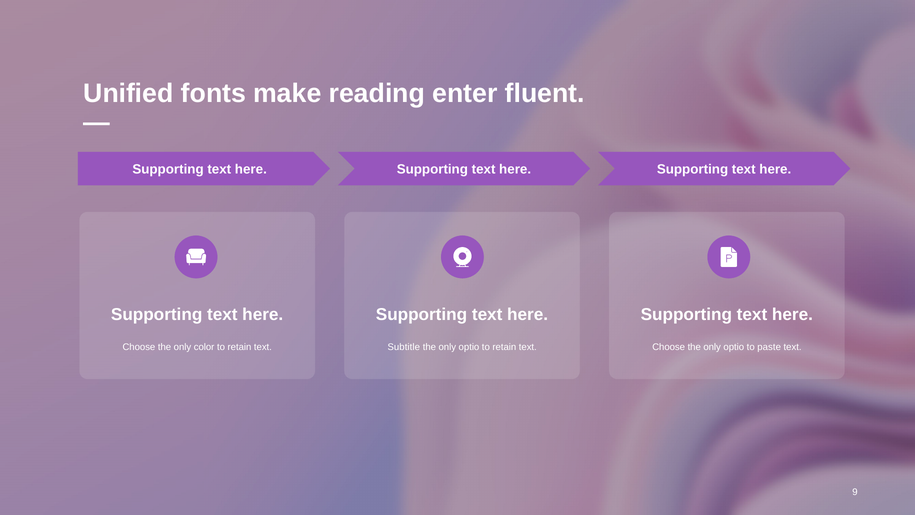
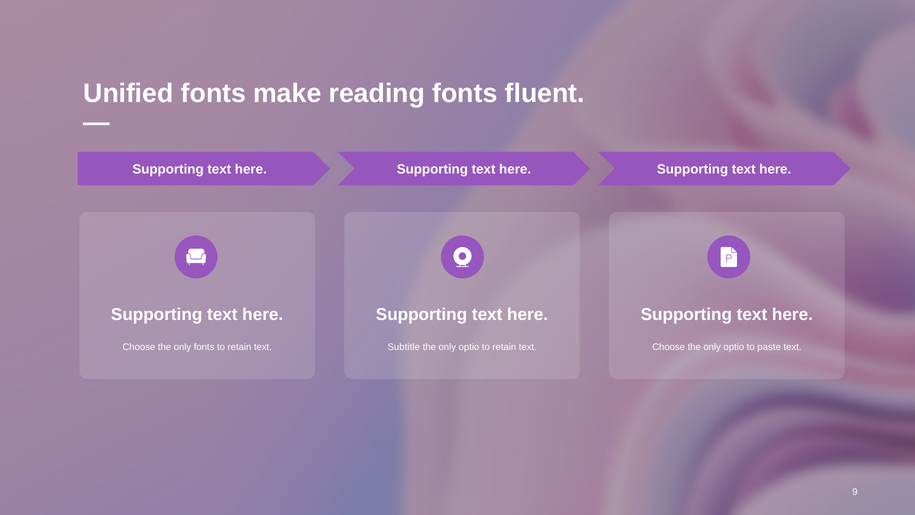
reading enter: enter -> fonts (465, 93)
only color: color -> fonts (204, 347)
